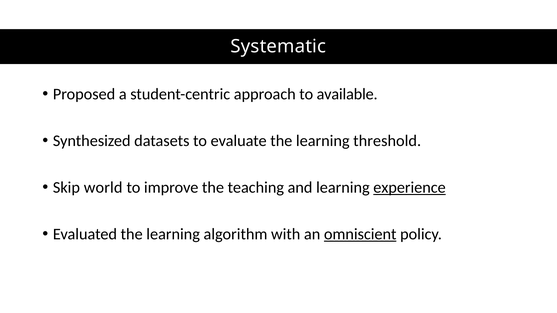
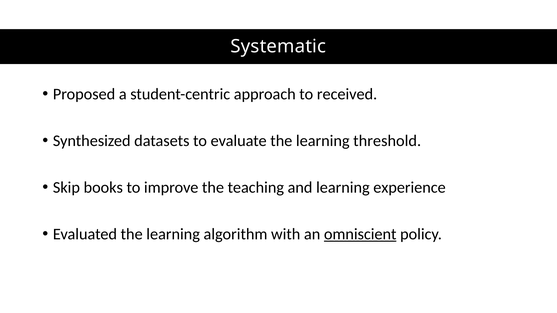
available: available -> received (347, 94)
world: world -> books (103, 188)
experience underline: present -> none (409, 188)
